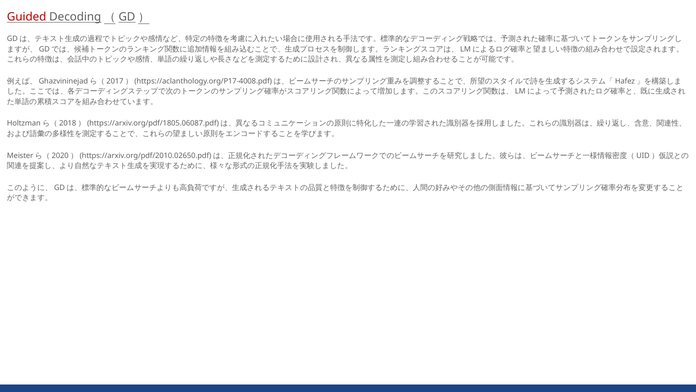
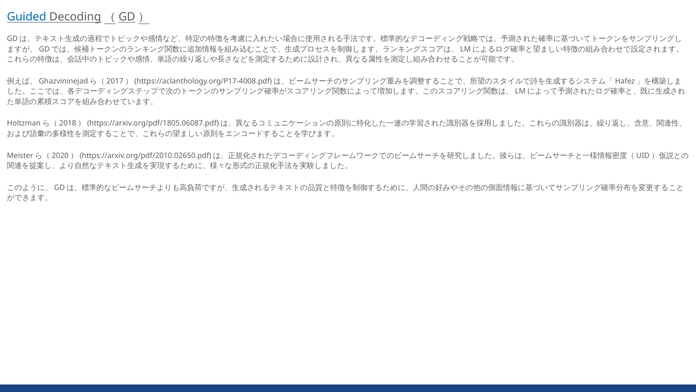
Guided colour: red -> blue (27, 17)
